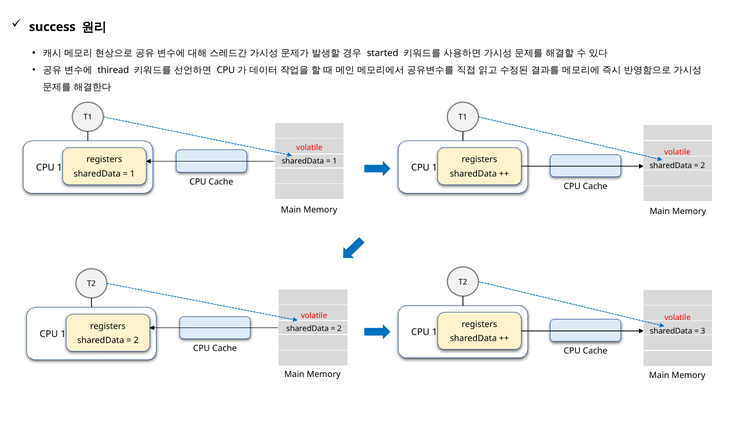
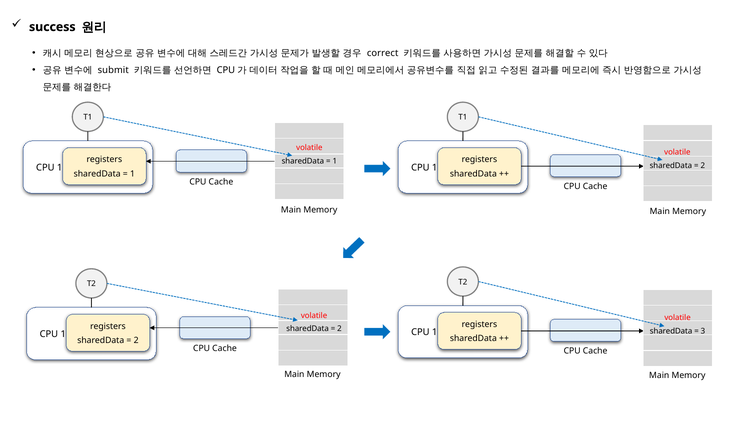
started: started -> correct (383, 53)
thiread: thiread -> submit (113, 70)
